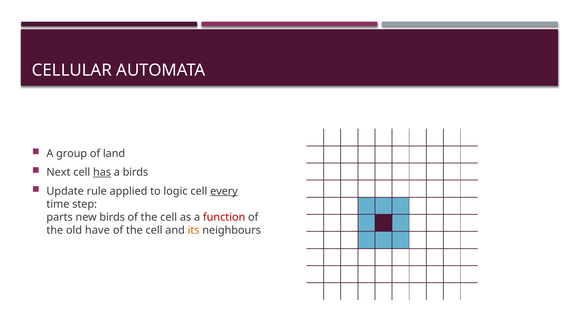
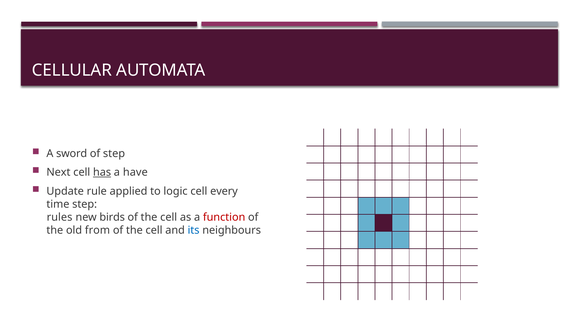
group: group -> sword (72, 153)
of land: land -> step (114, 153)
a birds: birds -> have (135, 172)
every underline: present -> none (224, 191)
parts: parts -> rules (60, 217)
have: have -> from (97, 230)
its colour: orange -> blue (194, 230)
